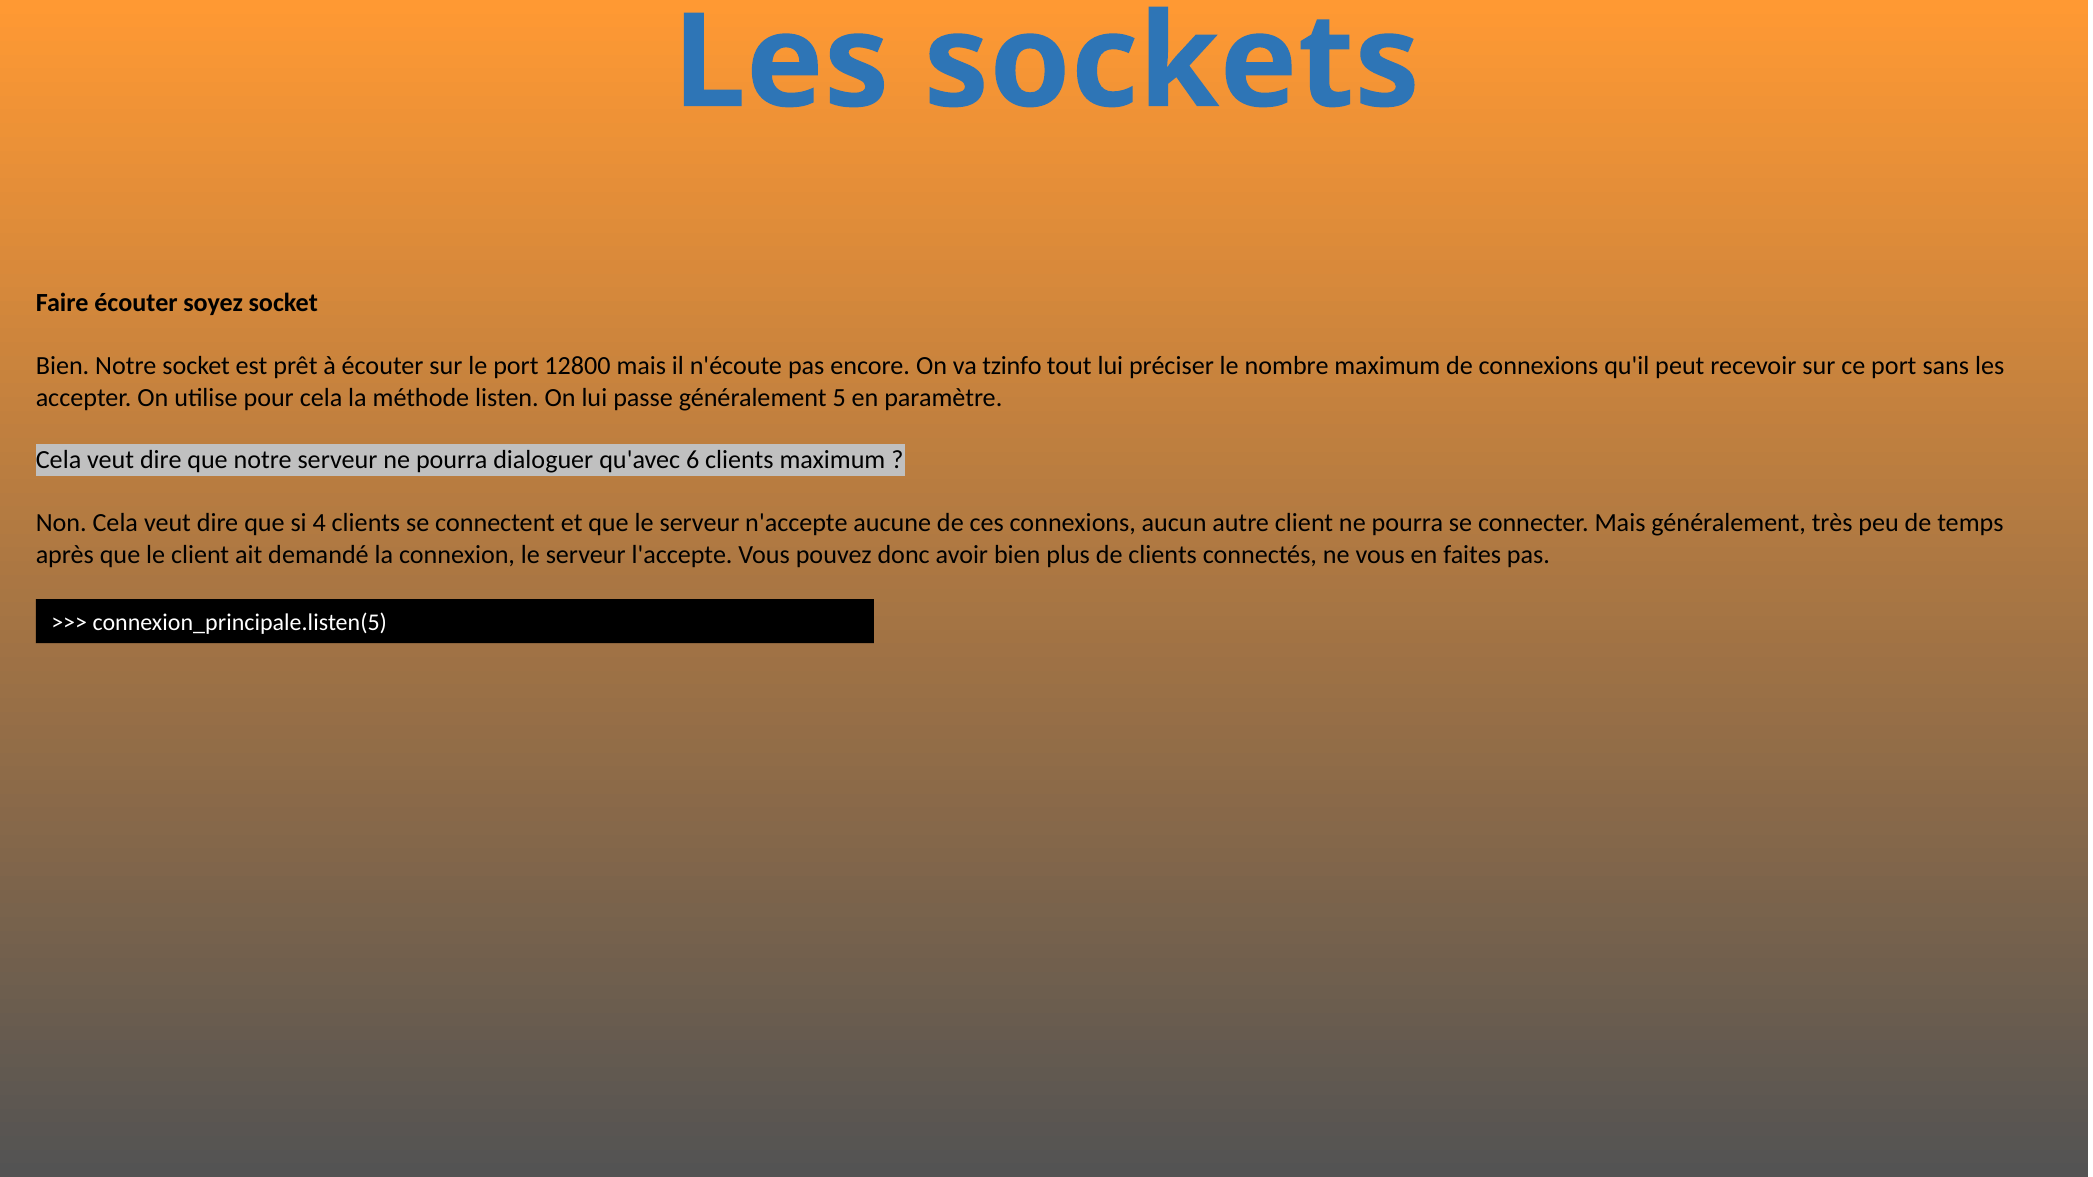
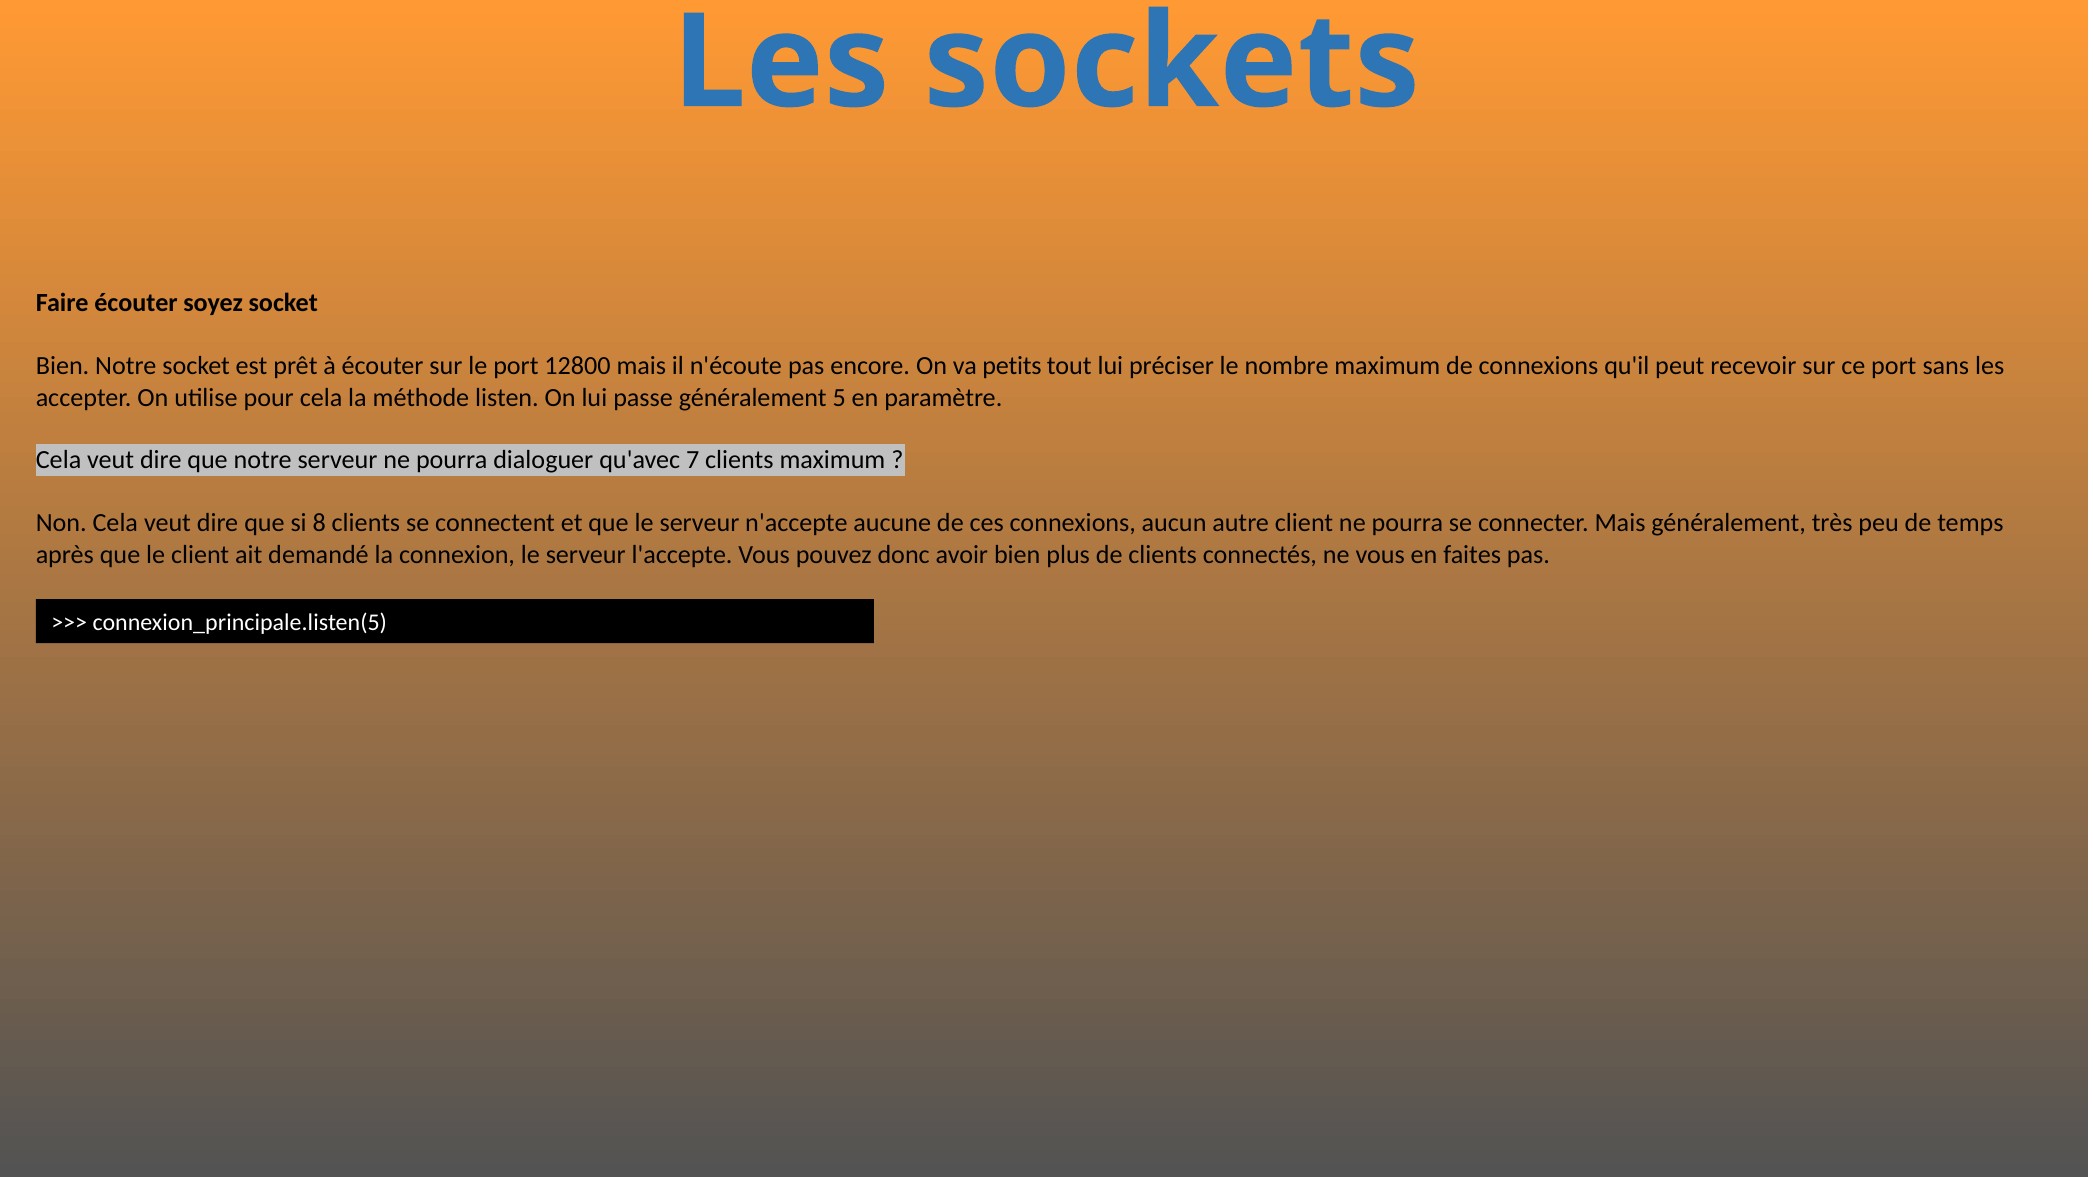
tzinfo: tzinfo -> petits (1012, 366)
6: 6 -> 7 (693, 460)
4: 4 -> 8 (319, 523)
